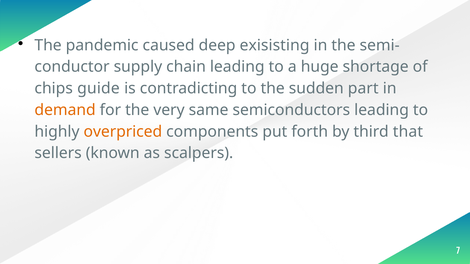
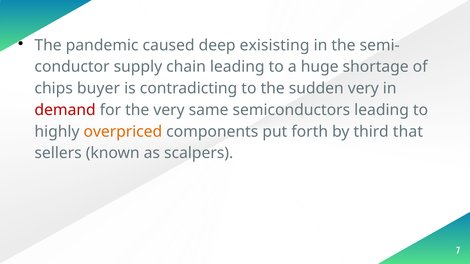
guide: guide -> buyer (98, 88)
sudden part: part -> very (363, 88)
demand colour: orange -> red (65, 110)
